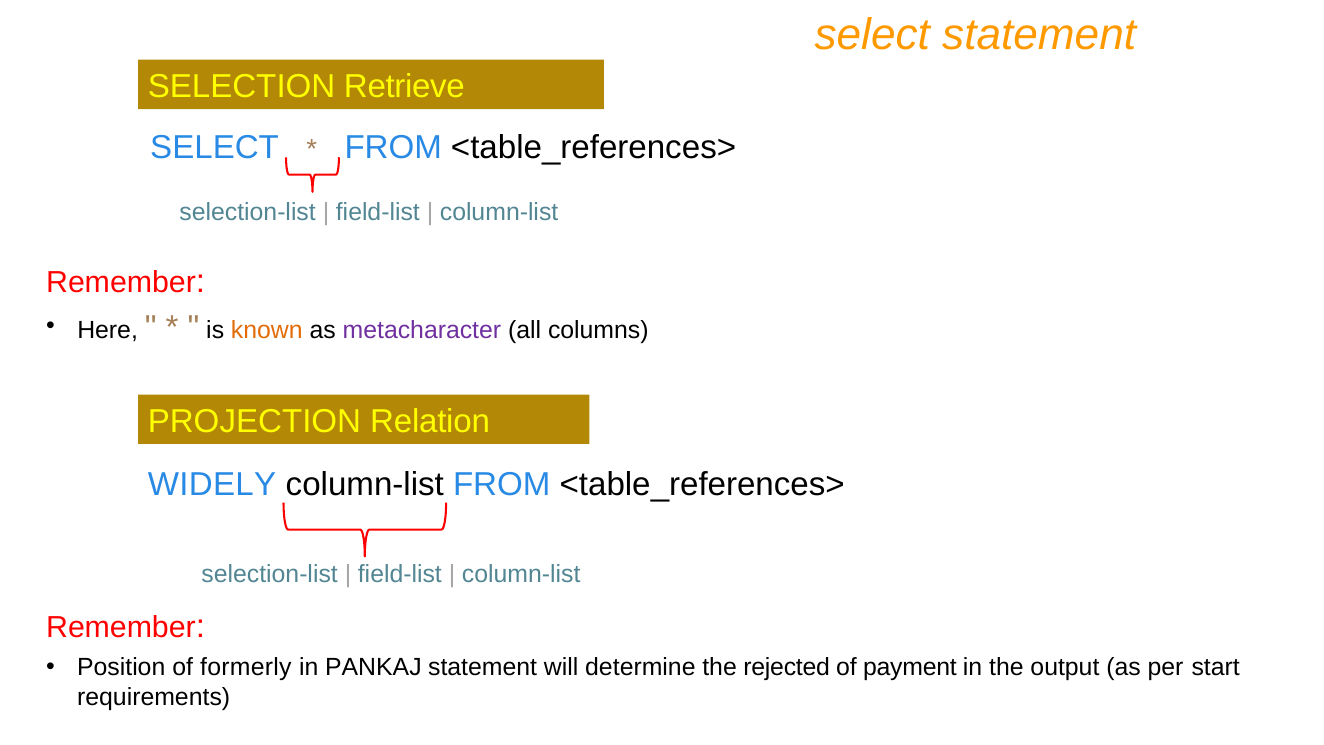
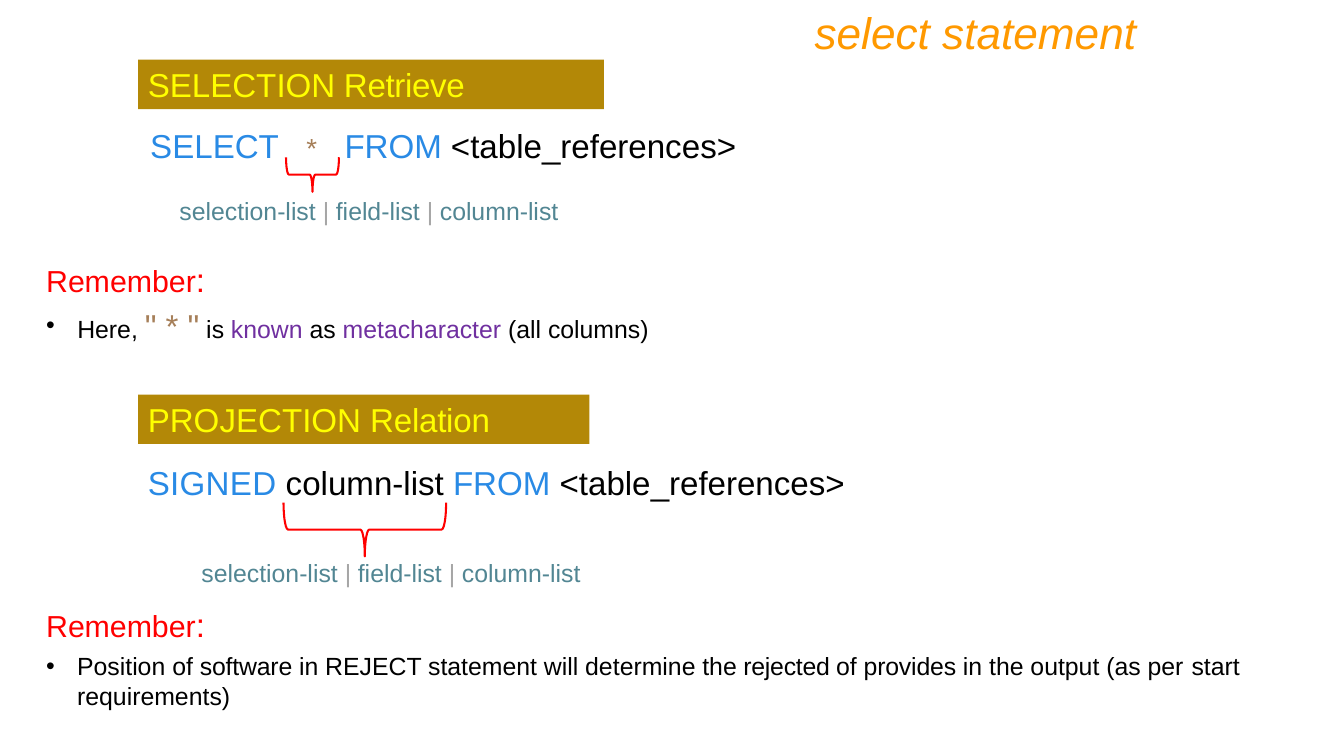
known colour: orange -> purple (267, 330)
WIDELY: WIDELY -> SIGNED (212, 484)
formerly: formerly -> software (246, 667)
PANKAJ: PANKAJ -> REJECT (373, 667)
payment: payment -> provides (910, 667)
